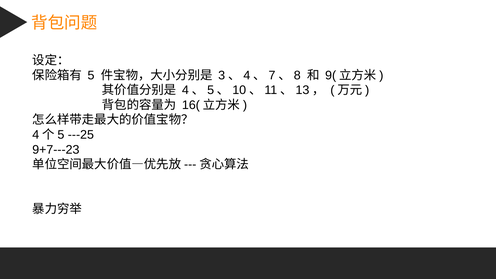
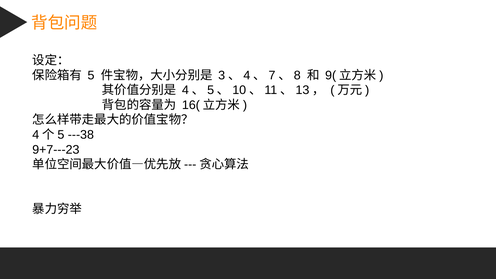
---25: ---25 -> ---38 (81, 135)
